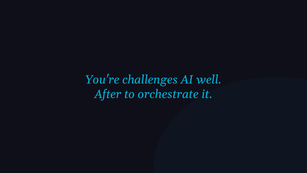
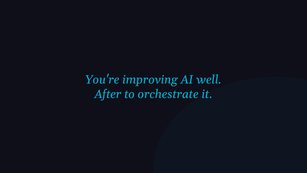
challenges: challenges -> improving (150, 80)
